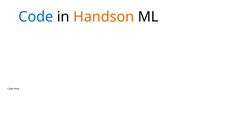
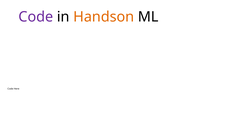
Code colour: blue -> purple (36, 17)
